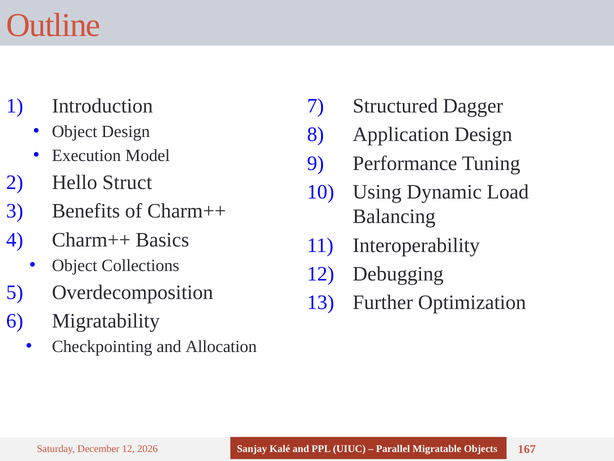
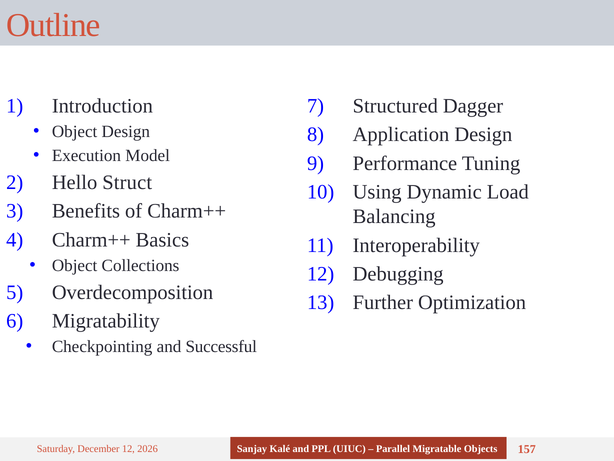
Allocation: Allocation -> Successful (221, 346)
167: 167 -> 157 (527, 449)
